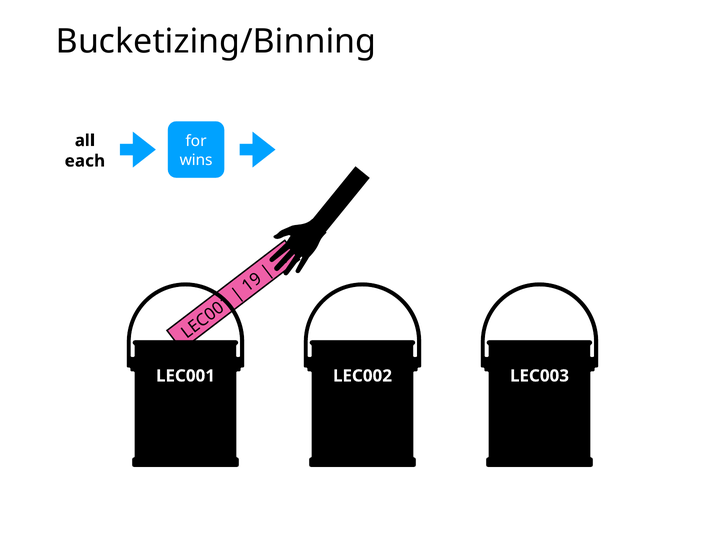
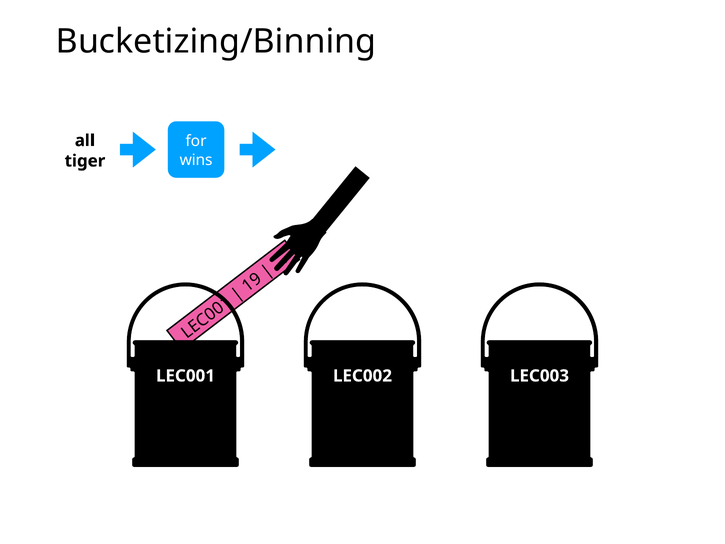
each: each -> tiger (85, 161)
